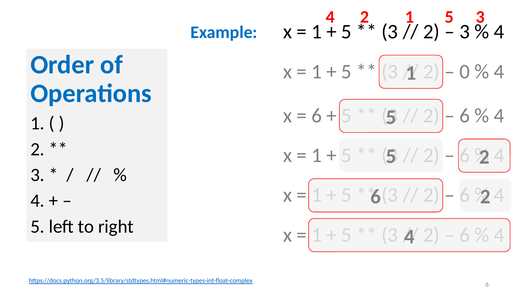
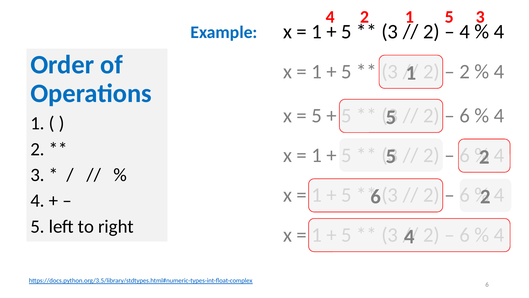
3: 3 -> 4 (465, 32)
0: 0 -> 2 (465, 71)
6: 6 -> 5 (317, 116)
